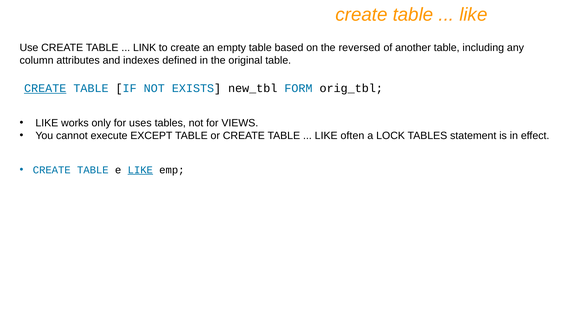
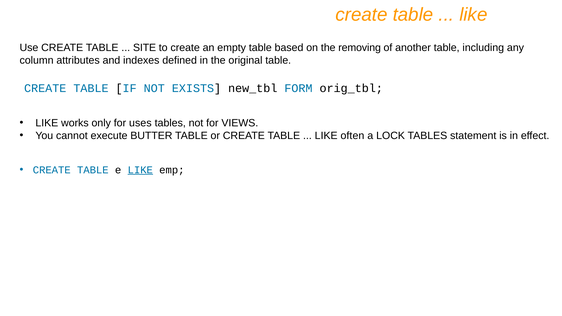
LINK: LINK -> SITE (145, 48)
reversed: reversed -> removing (360, 48)
CREATE underline: present -> none (45, 88)
EXCEPT: EXCEPT -> BUTTER (151, 136)
